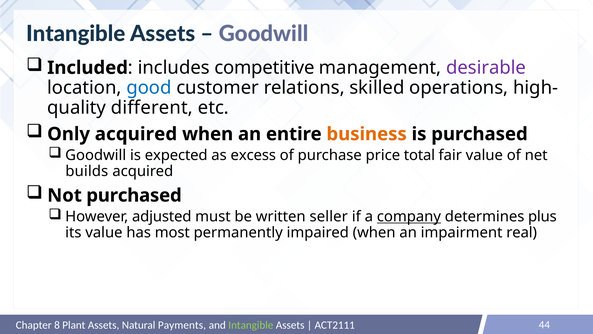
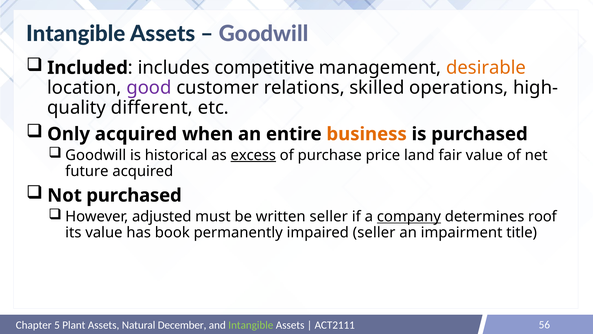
desirable colour: purple -> orange (486, 68)
good colour: blue -> purple (149, 88)
expected: expected -> historical (176, 155)
excess underline: none -> present (253, 155)
total: total -> land (419, 155)
builds: builds -> future (87, 171)
plus: plus -> roof (542, 216)
most: most -> book (172, 232)
impaired when: when -> seller (374, 232)
real: real -> title (522, 232)
8: 8 -> 5 (57, 325)
Payments: Payments -> December (182, 325)
44: 44 -> 56 (544, 324)
